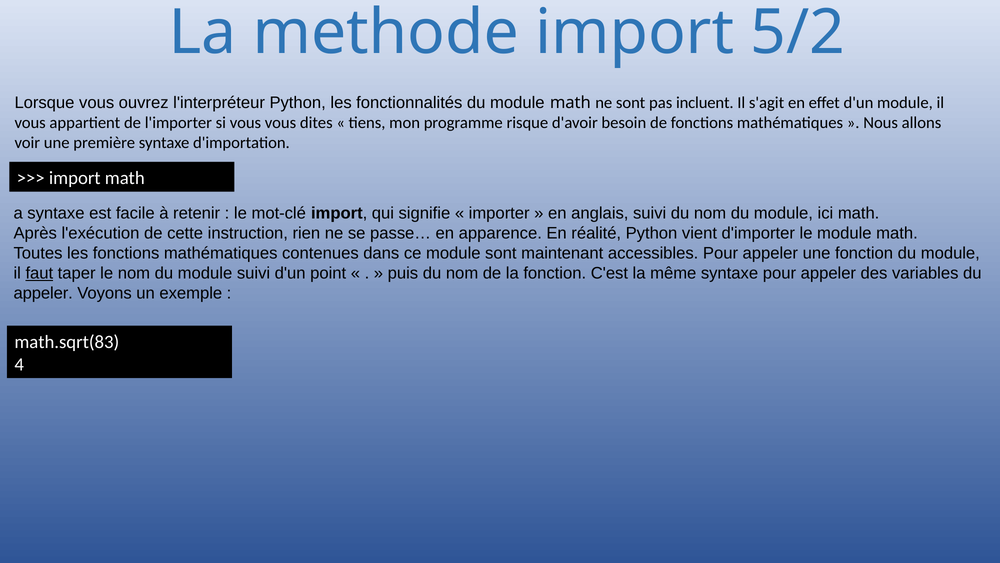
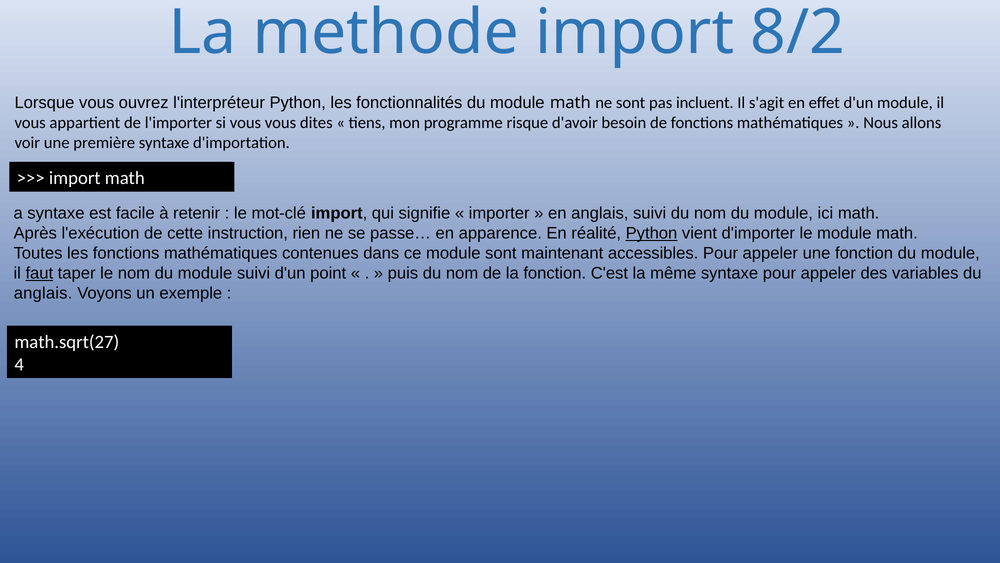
5/2: 5/2 -> 8/2 (798, 33)
Python underline: none -> present (652, 233)
appeler: appeler -> anglais (43, 293)
math.sqrt(83: math.sqrt(83 -> math.sqrt(27 (67, 342)
